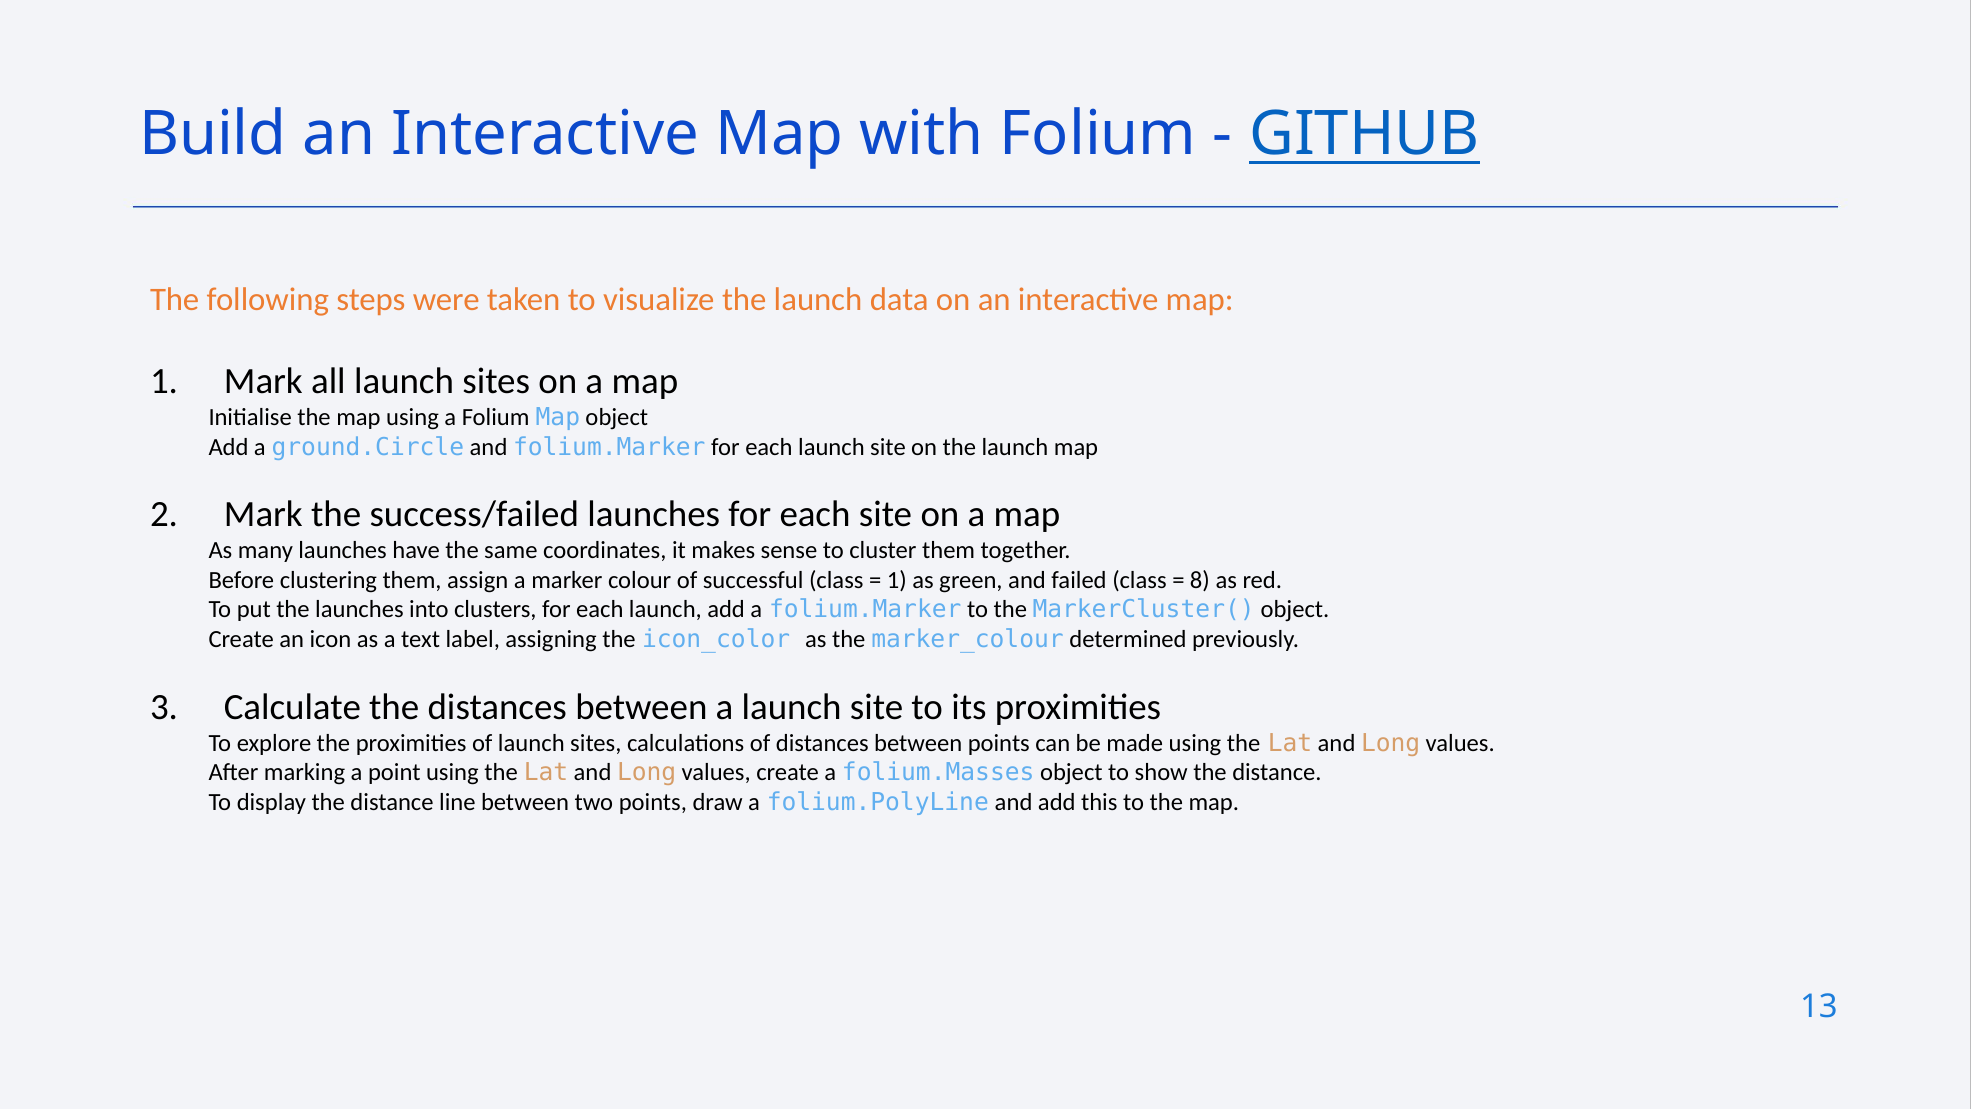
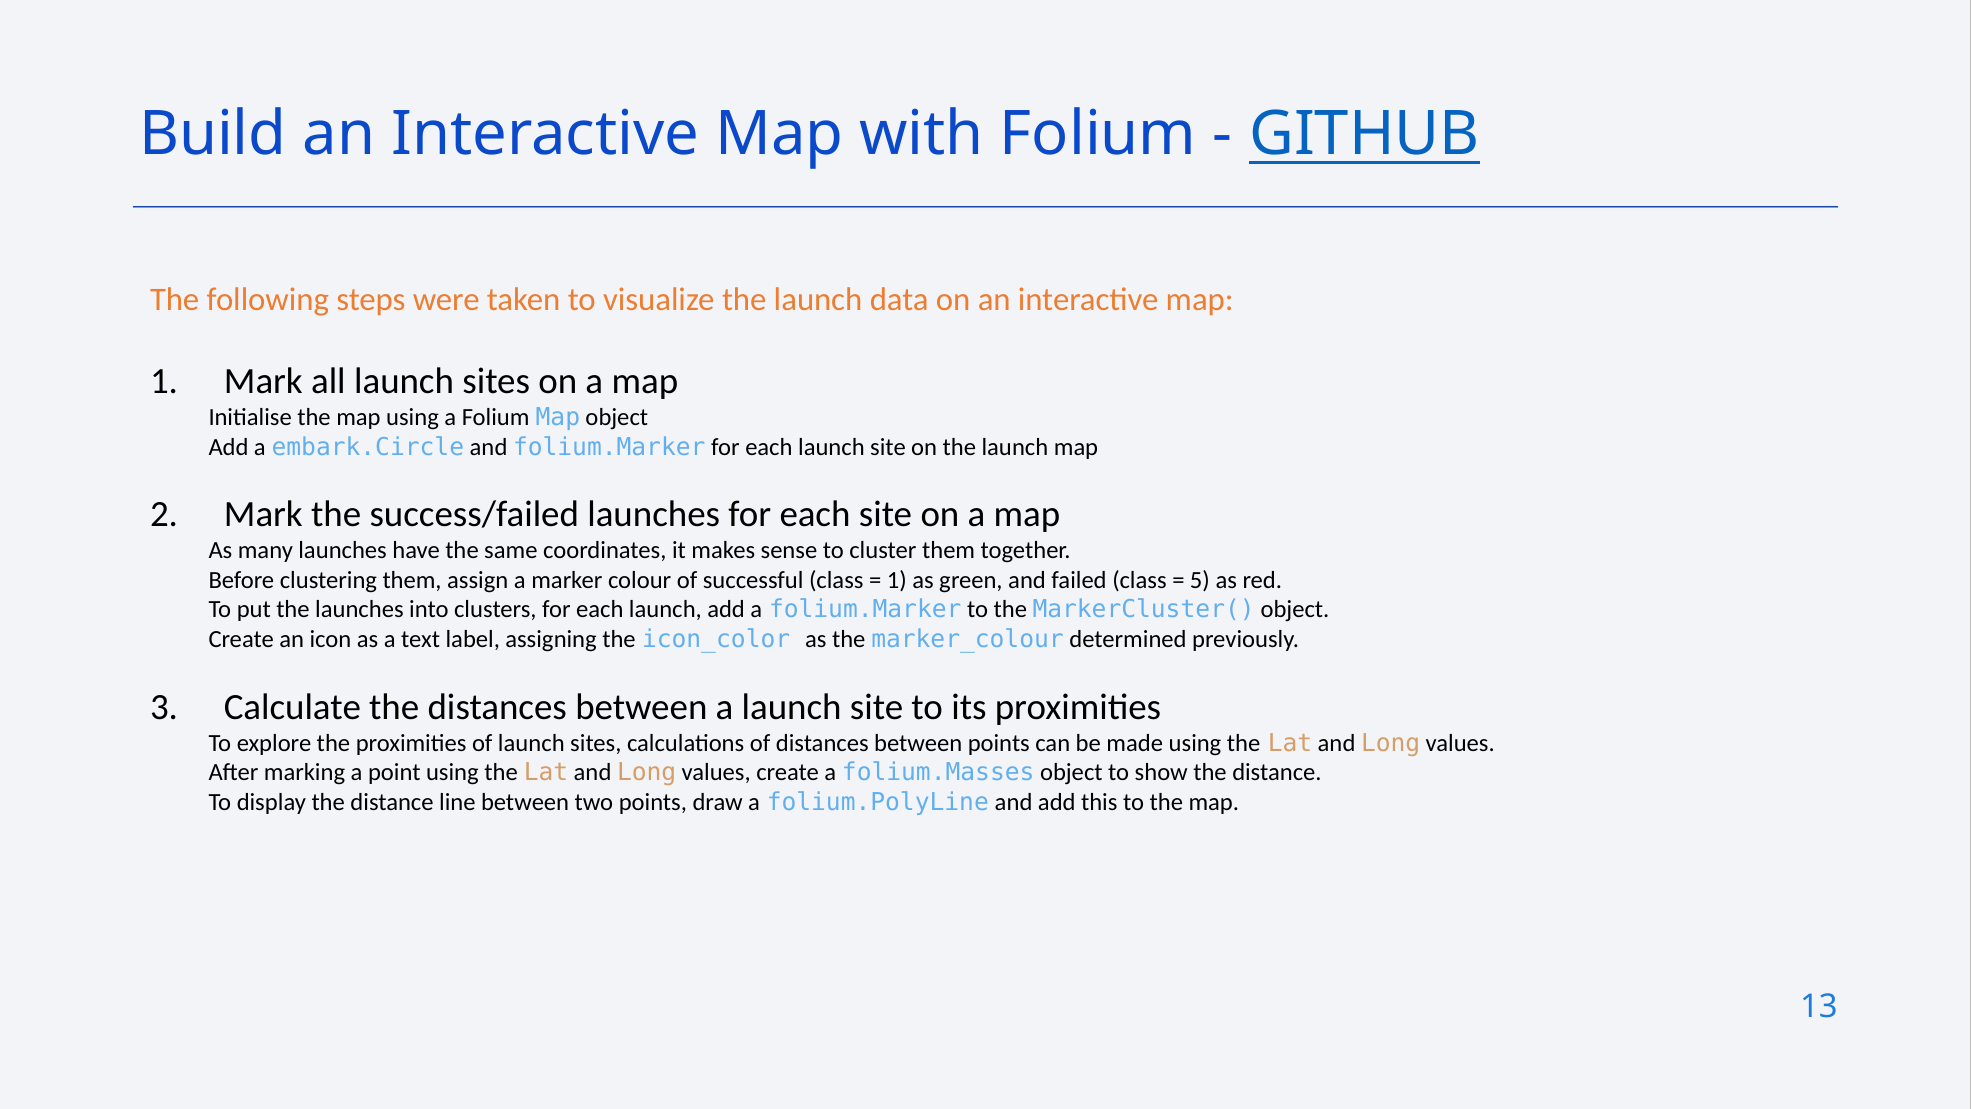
ground.Circle: ground.Circle -> embark.Circle (368, 447)
8: 8 -> 5 (1200, 580)
